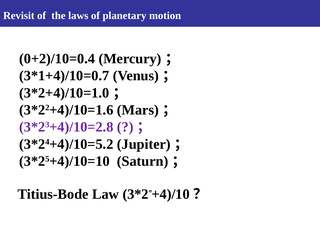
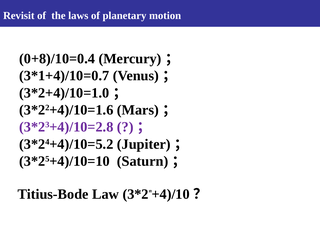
0+2)/10=0.4: 0+2)/10=0.4 -> 0+8)/10=0.4 (57, 59)
